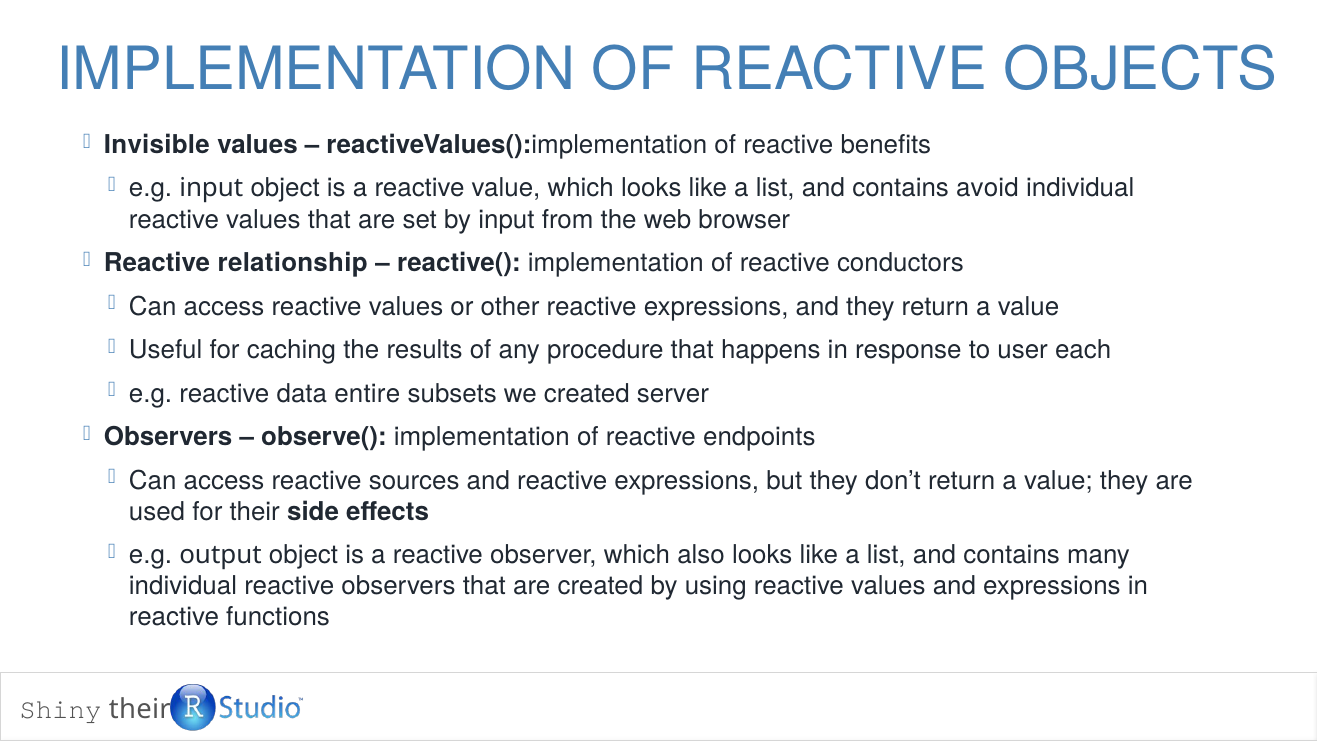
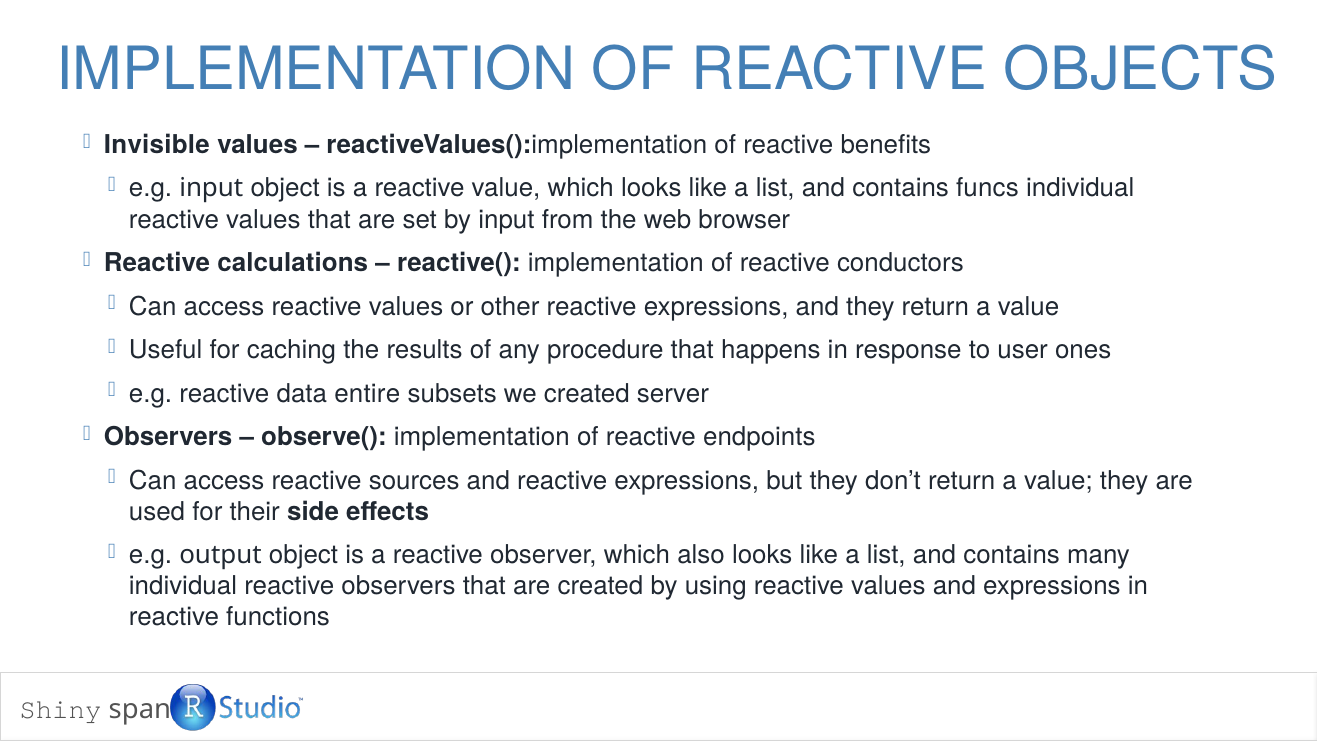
avoid: avoid -> funcs (987, 188)
relationship: relationship -> calculations (293, 263)
each: each -> ones (1083, 350)
their: their -> span (140, 709)
